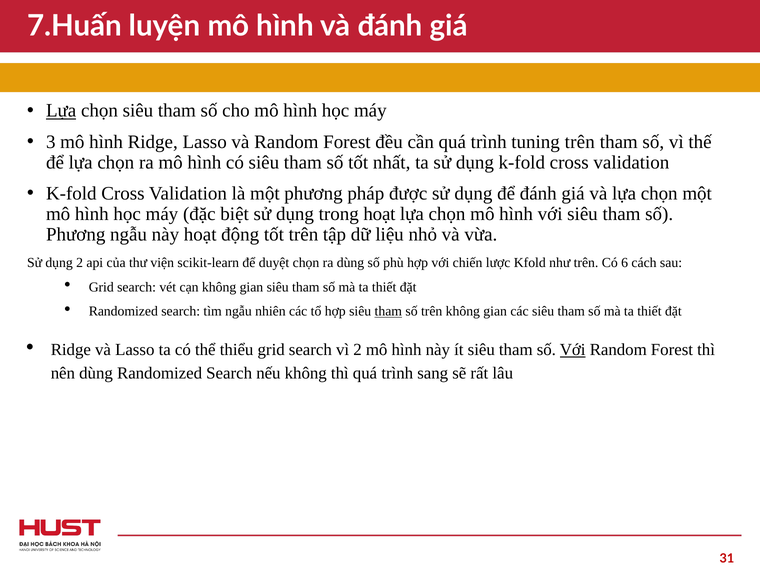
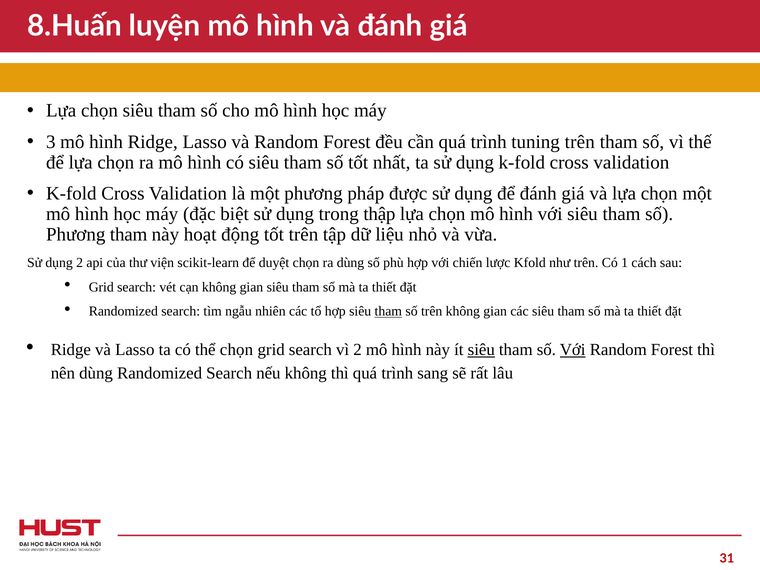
7.Huấn: 7.Huấn -> 8.Huấn (74, 26)
Lựa underline: present -> none (61, 111)
trong hoạt: hoạt -> thập (379, 214)
Phương ngẫu: ngẫu -> tham (129, 234)
6: 6 -> 1 (625, 263)
thể thiểu: thiểu -> chọn (237, 350)
siêu underline: none -> present (481, 350)
